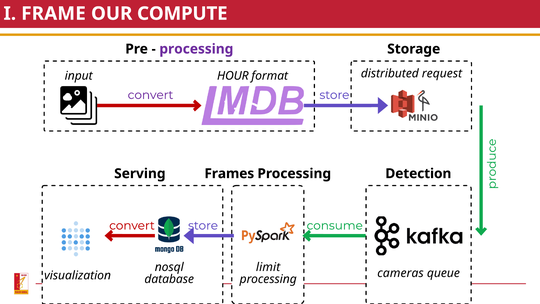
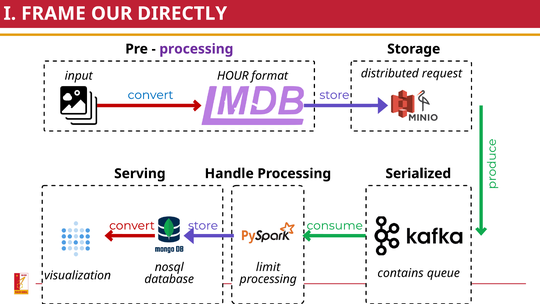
COMPUTE: COMPUTE -> DIRECTLY (182, 14)
convert colour: purple -> blue (151, 95)
Frames: Frames -> Handle (229, 173)
Detection: Detection -> Serialized (418, 173)
cameras: cameras -> contains (401, 273)
